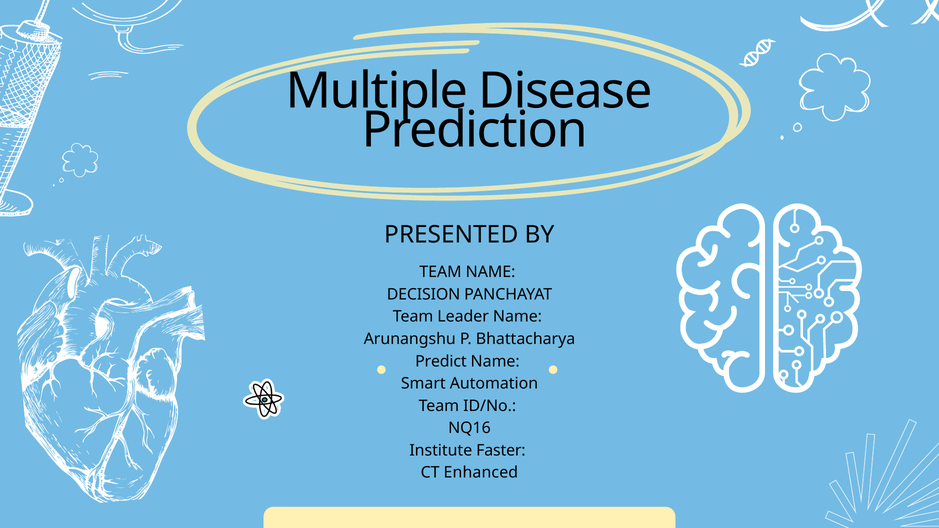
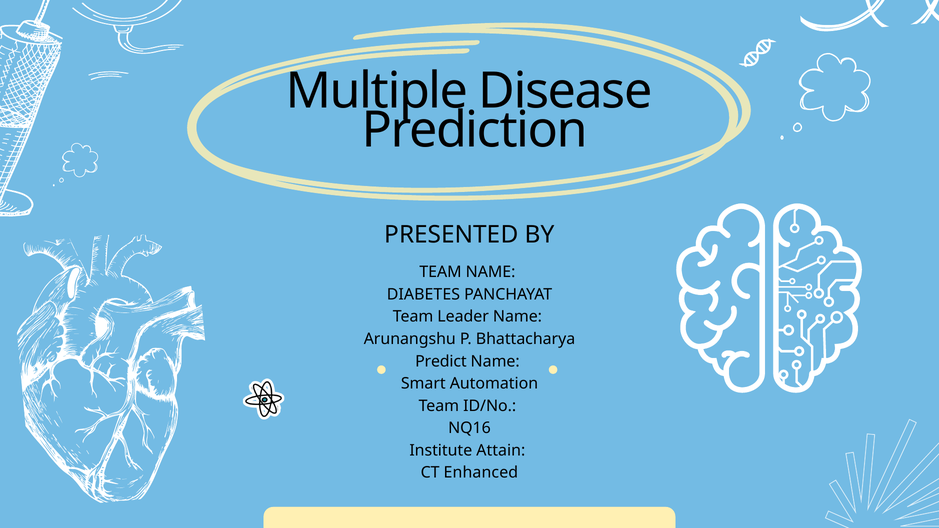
DECISION: DECISION -> DIABETES (423, 295)
Faster: Faster -> Attain (501, 451)
